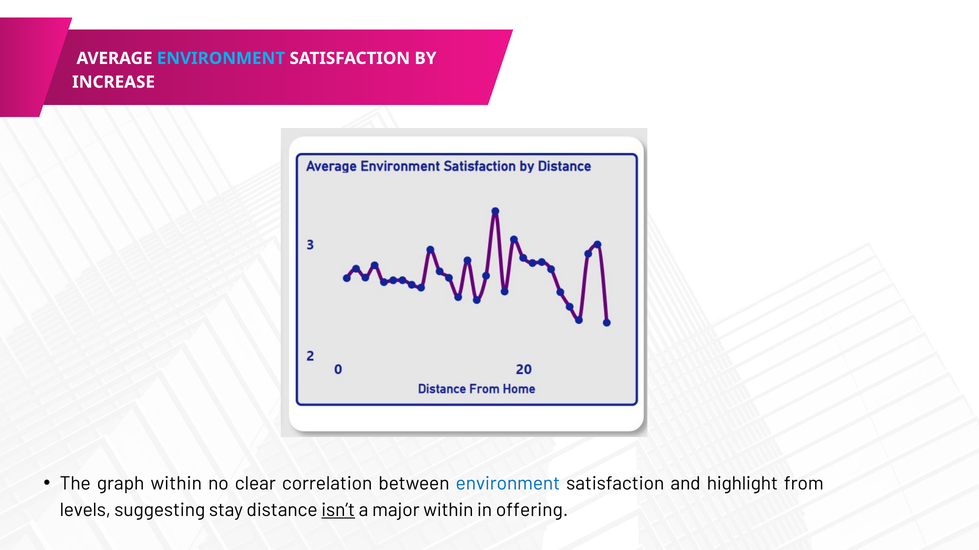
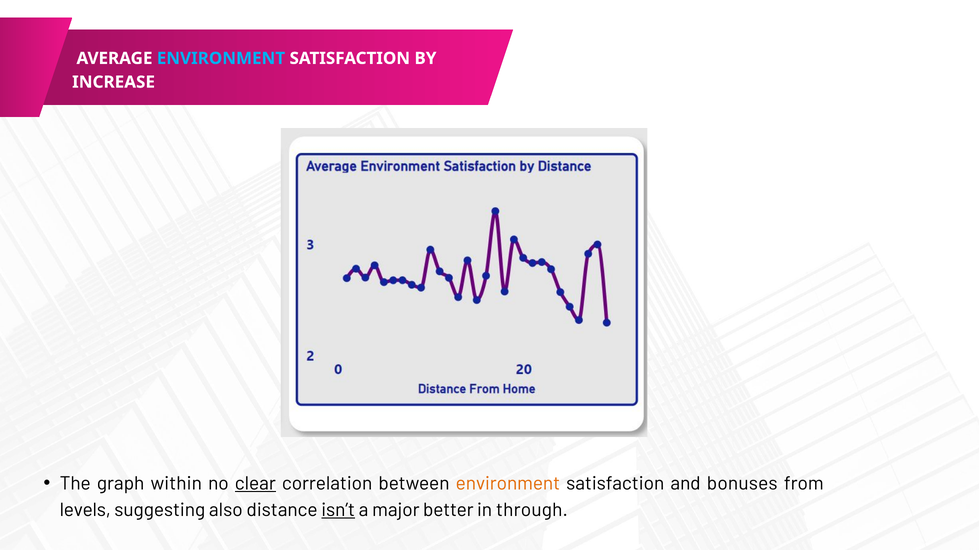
clear underline: none -> present (255, 484)
environment colour: blue -> orange (508, 484)
highlight: highlight -> bonuses (742, 484)
stay: stay -> also (226, 511)
major within: within -> better (448, 511)
offering: offering -> through (532, 511)
